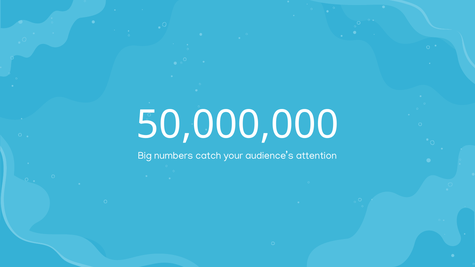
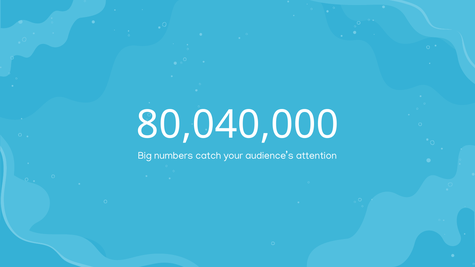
50,000,000: 50,000,000 -> 80,040,000 (238, 125)
